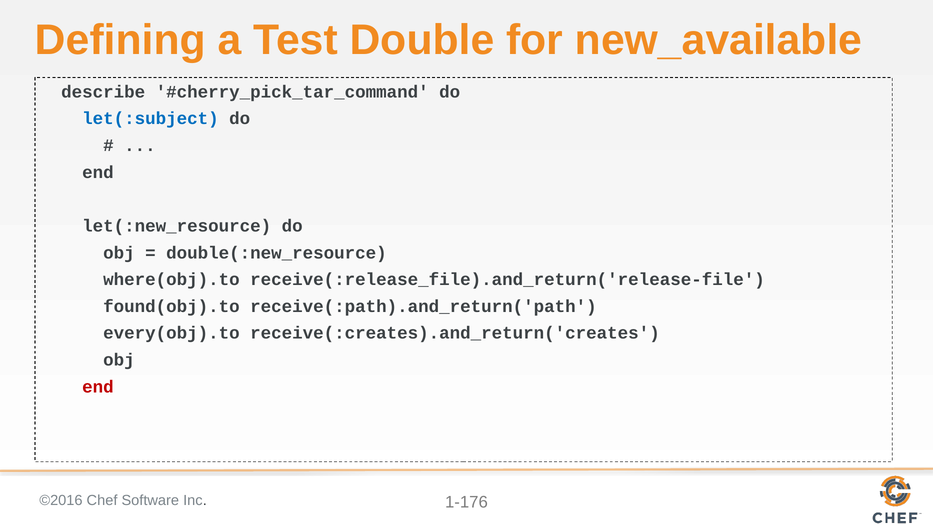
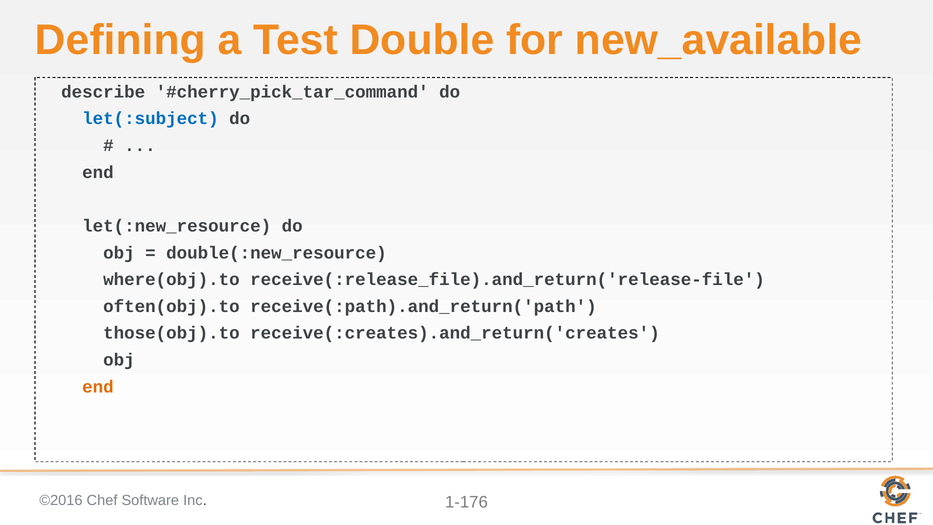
found(obj).to: found(obj).to -> often(obj).to (171, 306)
every(obj).to: every(obj).to -> those(obj).to (171, 333)
end colour: red -> orange (98, 387)
